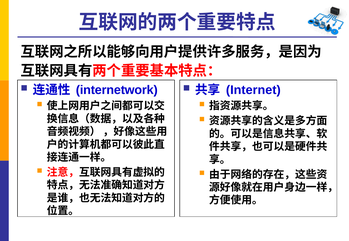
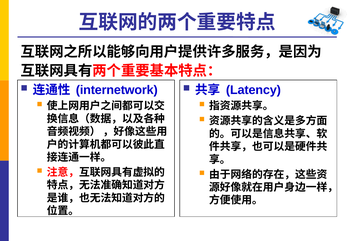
Internet: Internet -> Latency (253, 90)
